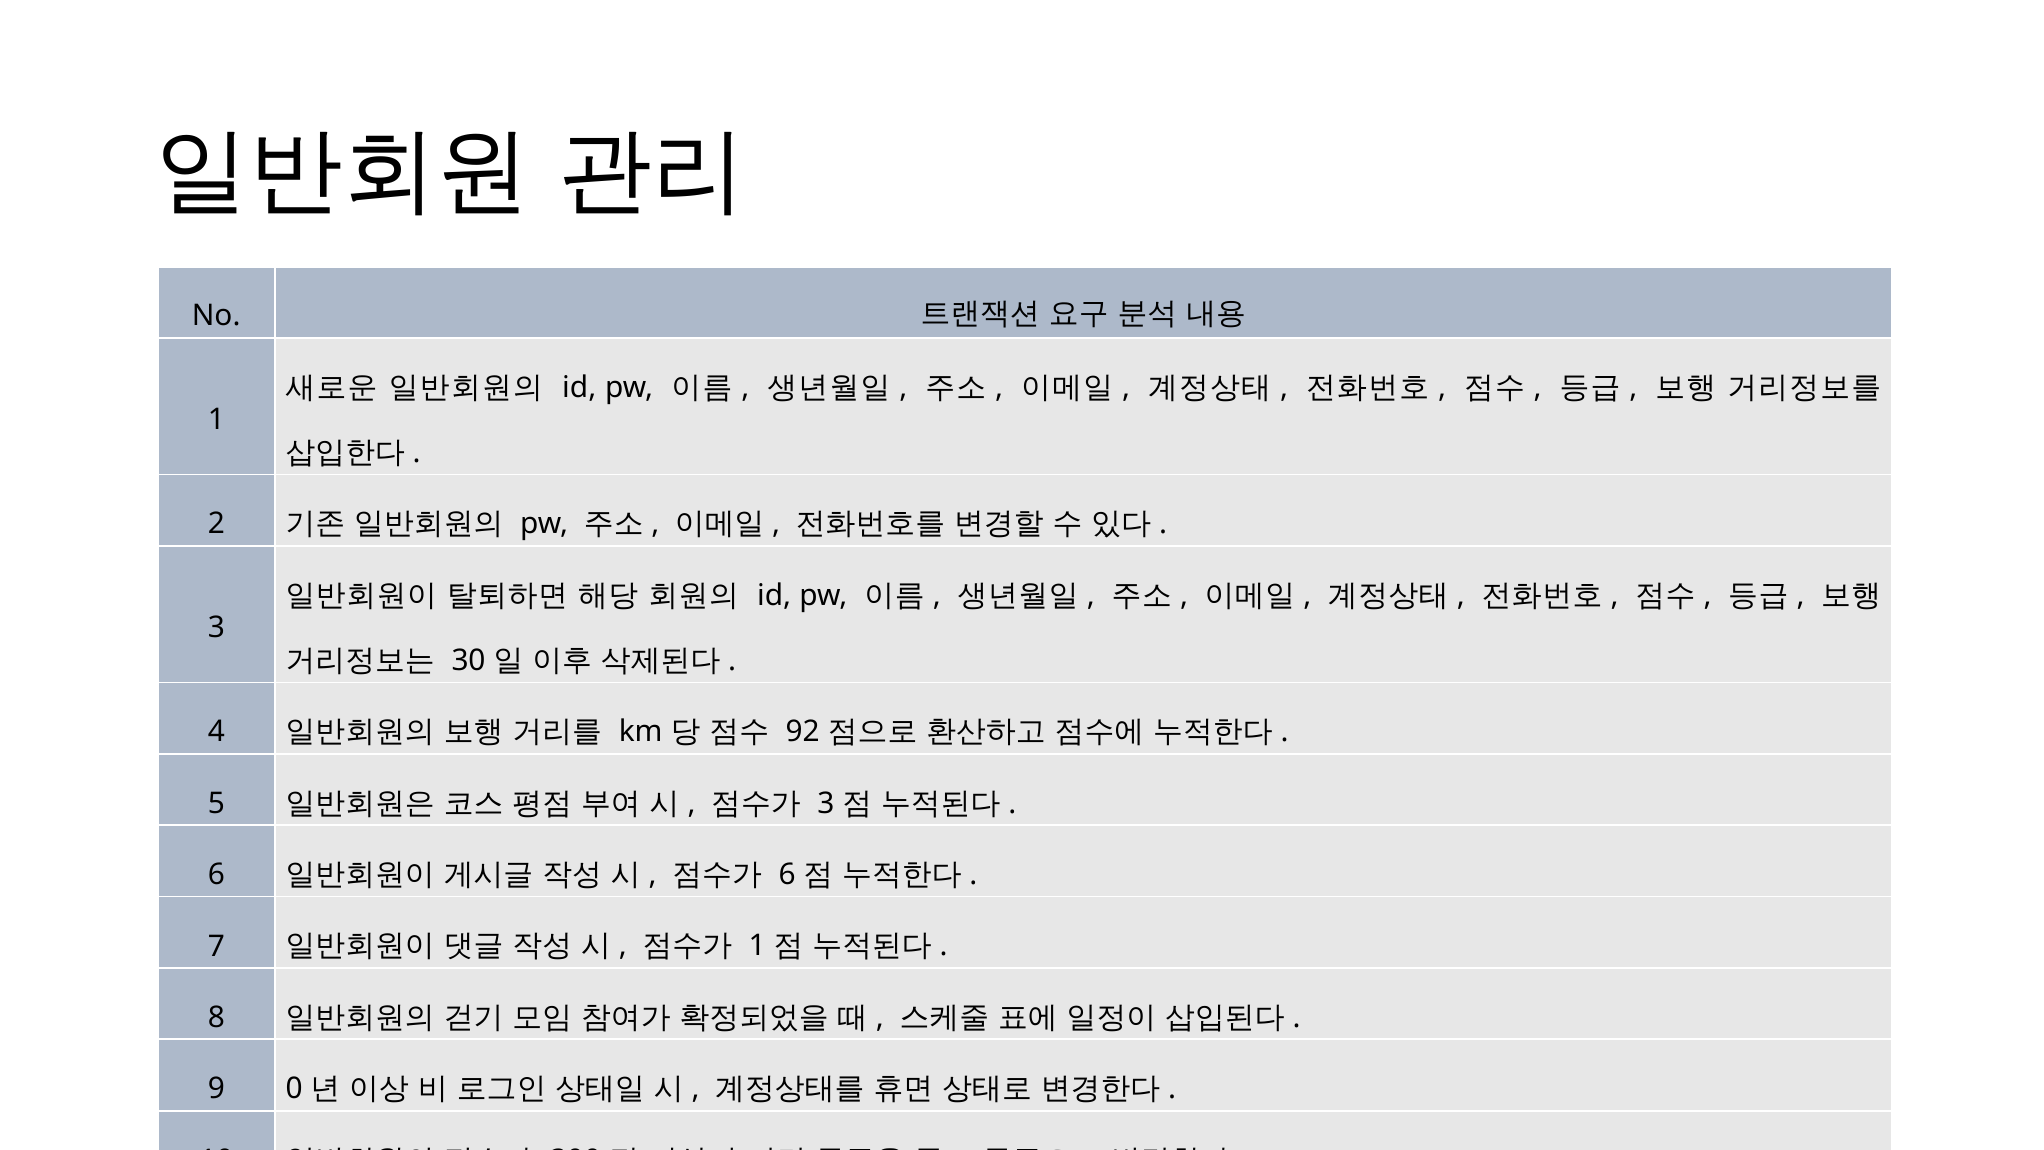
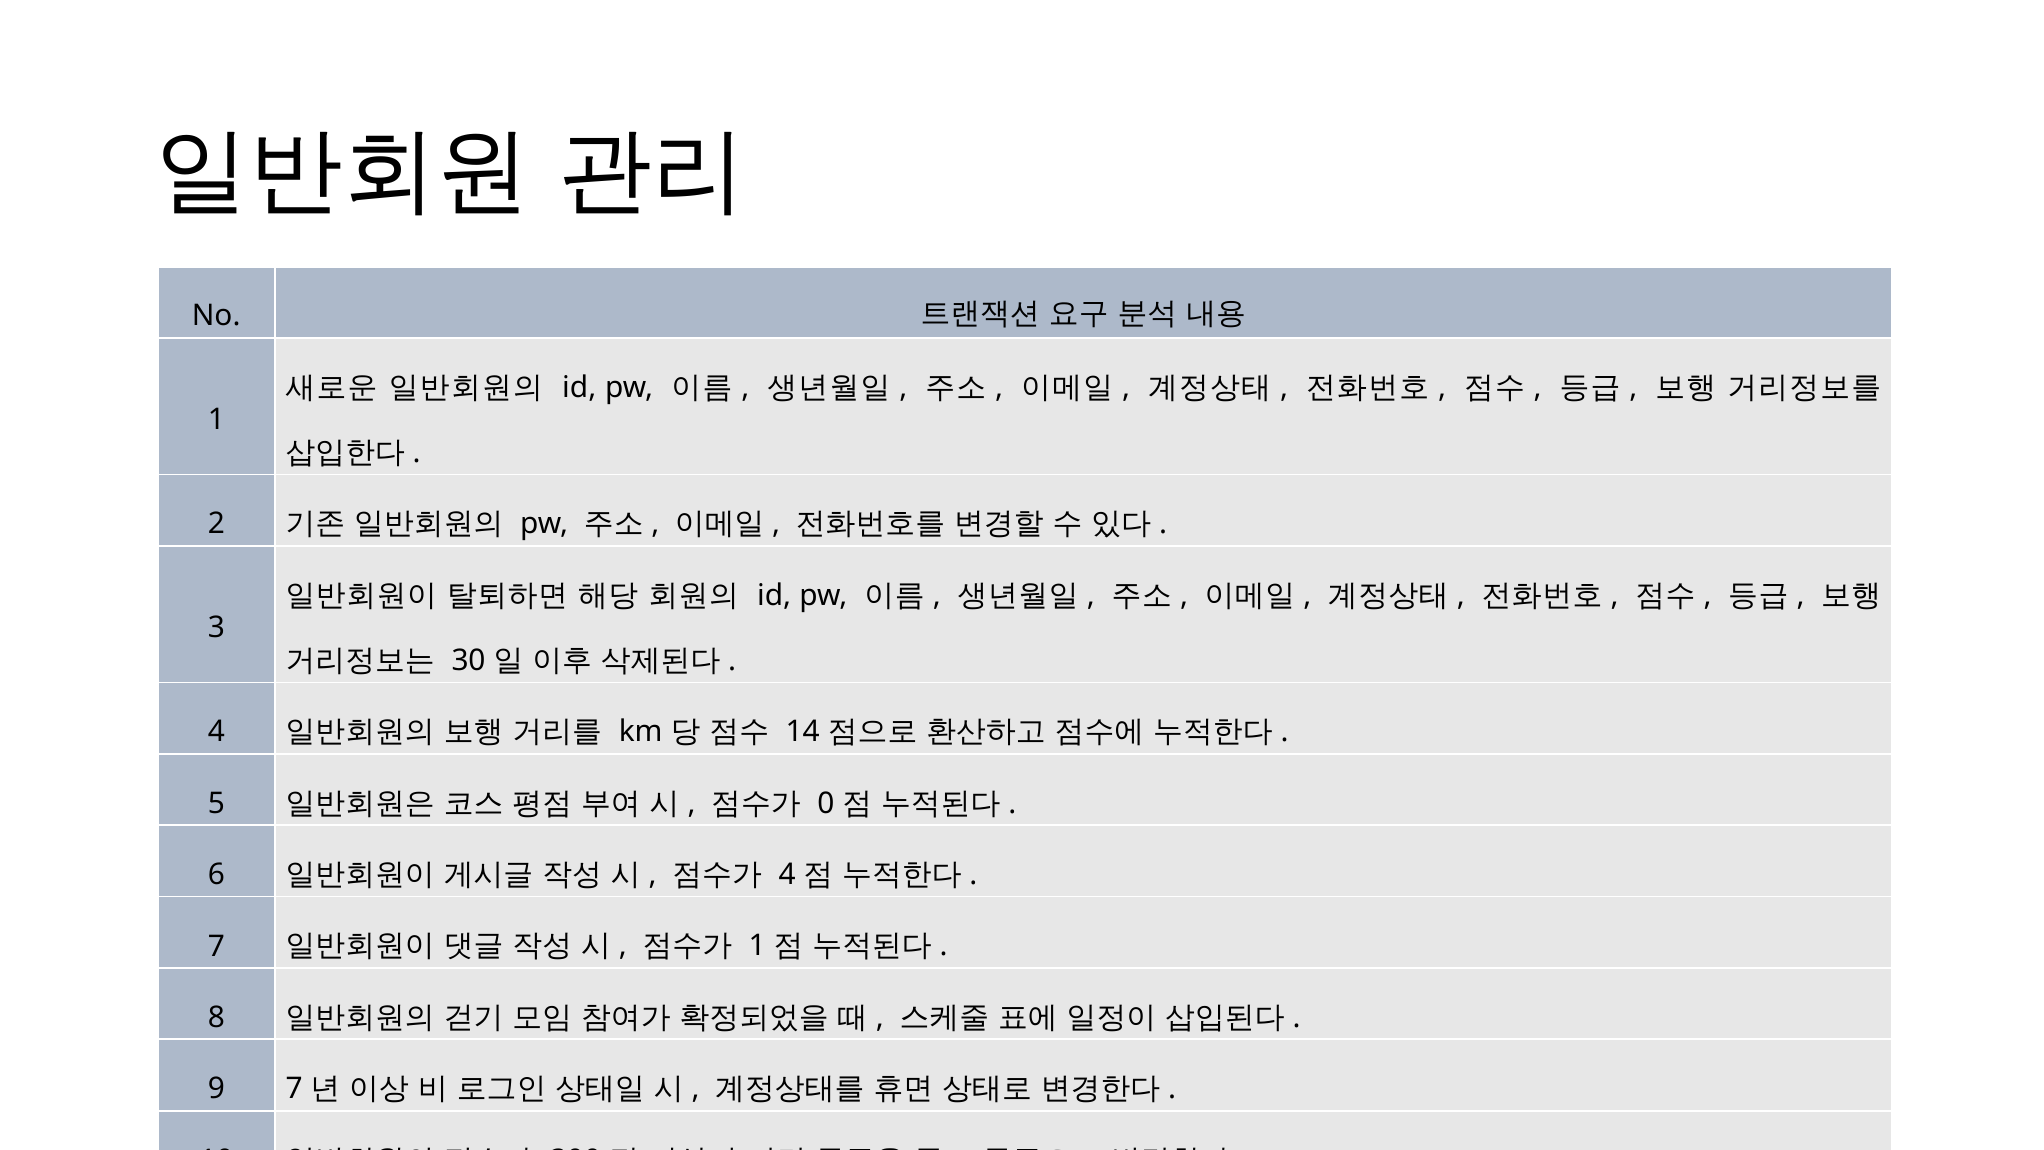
92: 92 -> 14 (803, 732)
3: 3 -> 0 (826, 803)
6: 6 -> 4 (787, 875)
9 0: 0 -> 7 (294, 1089)
